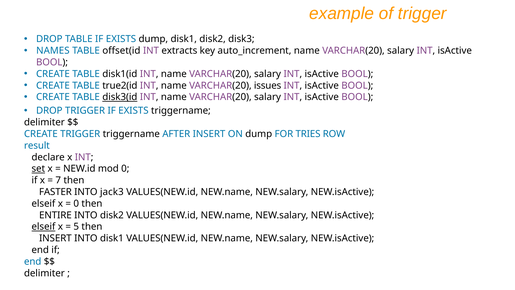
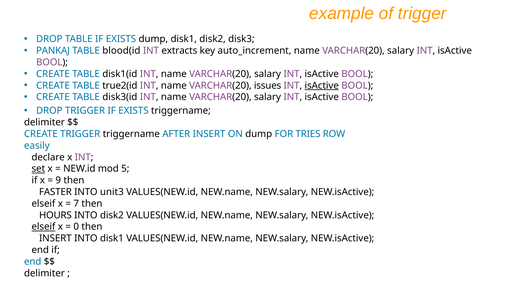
NAMES: NAMES -> PANKAJ (53, 51)
offset(id: offset(id -> blood(id (121, 51)
isActive underline: none -> present (322, 85)
disk3(id underline: present -> none (120, 97)
result: result -> easily (37, 145)
mod 0: 0 -> 5 (125, 169)
7: 7 -> 9 (58, 180)
jack3: jack3 -> unit3 (112, 192)
0: 0 -> 7 (76, 203)
ENTIRE: ENTIRE -> HOURS (55, 215)
5: 5 -> 0 (76, 227)
